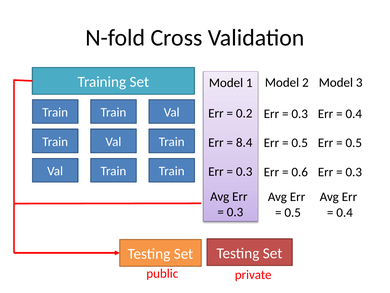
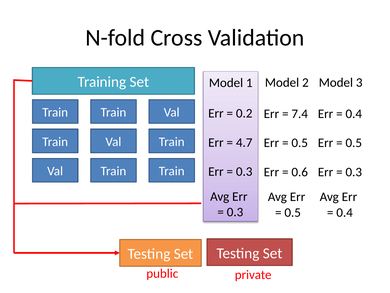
0.3: 0.3 -> 7.4 (300, 114)
8.4: 8.4 -> 4.7 (244, 142)
